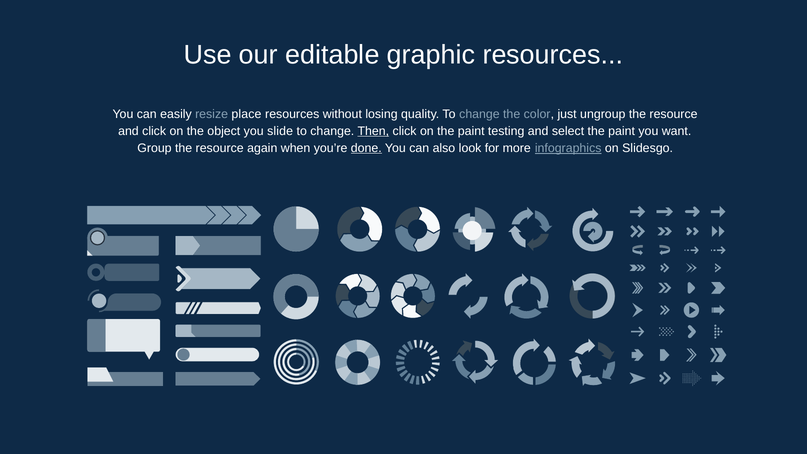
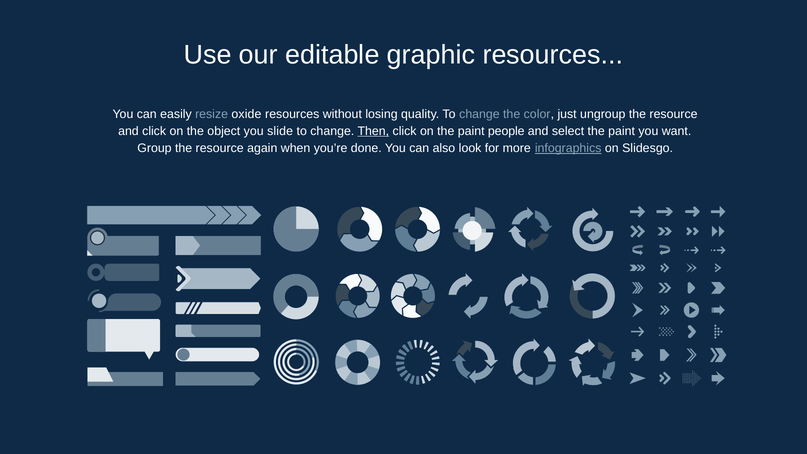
place: place -> oxide (246, 114)
testing: testing -> people (506, 131)
done underline: present -> none (366, 148)
